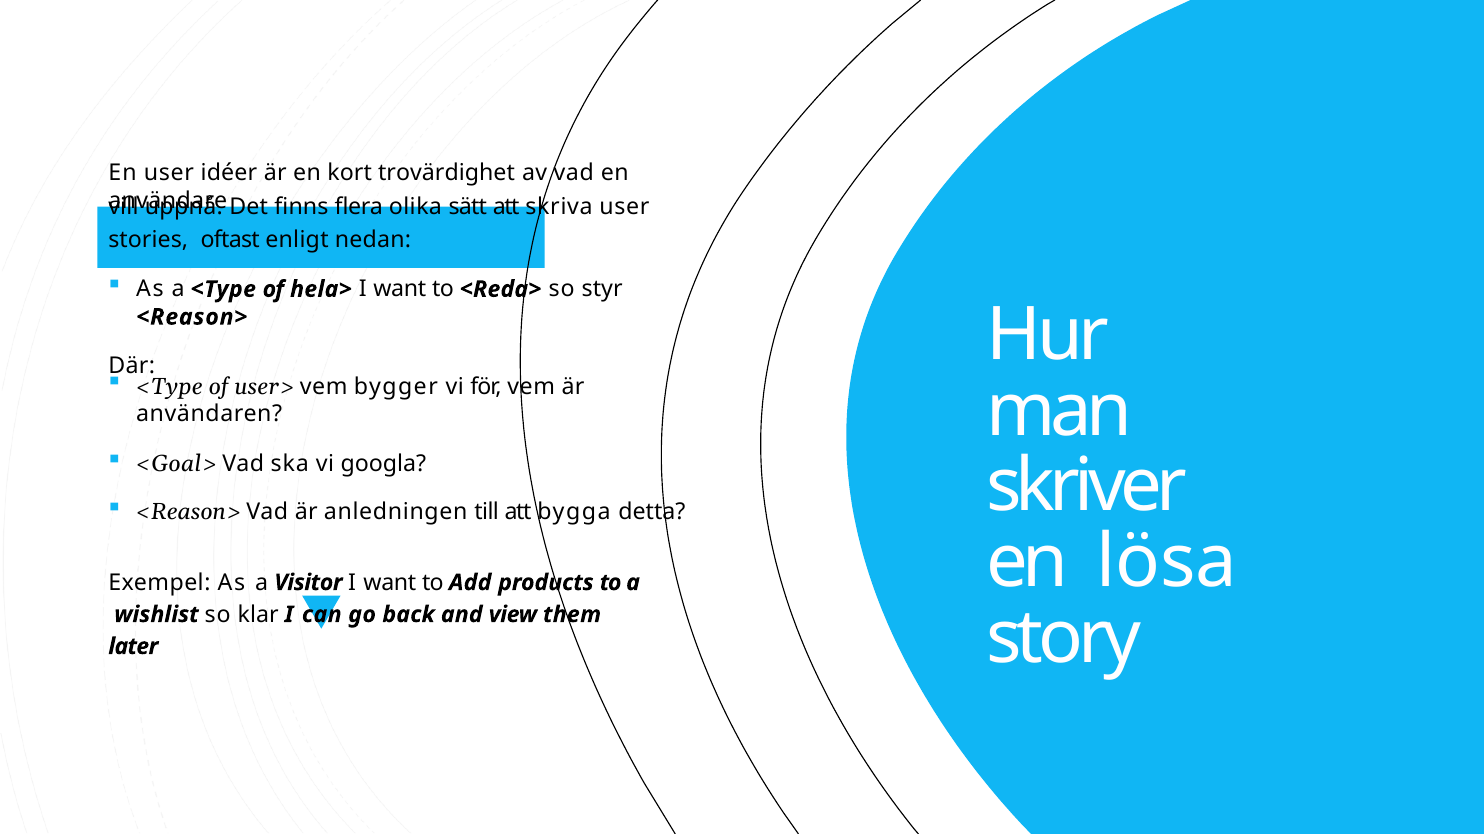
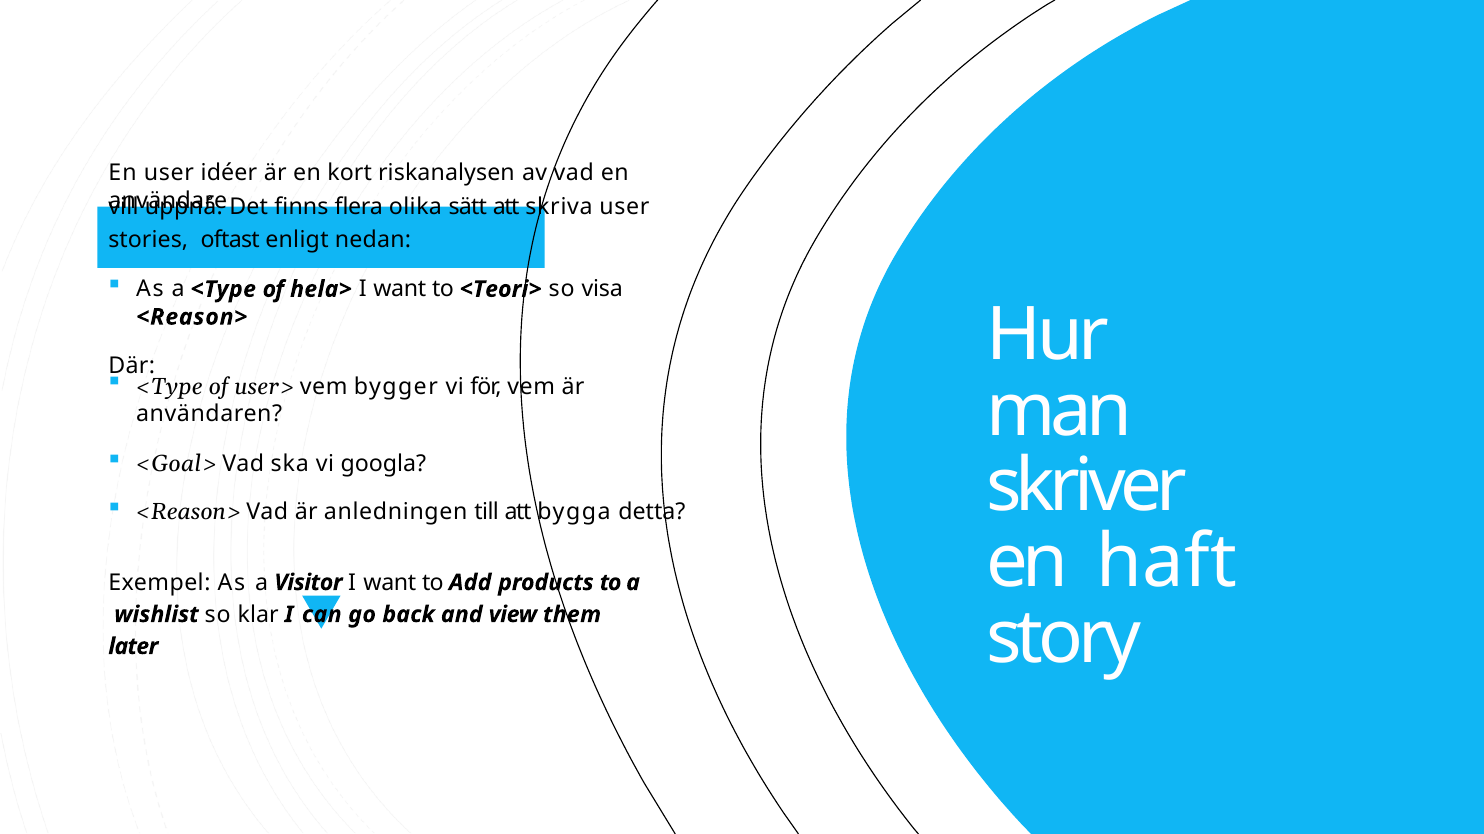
trovärdighet: trovärdighet -> riskanalysen (446, 173)
<Reda>: <Reda> -> <Teori> (501, 289)
styr: styr -> visa (602, 289)
lösa: lösa -> haft (1167, 563)
